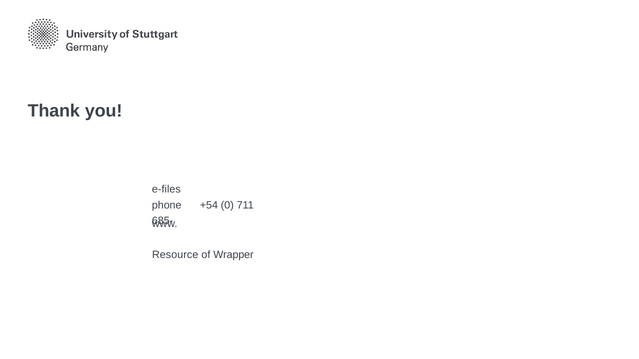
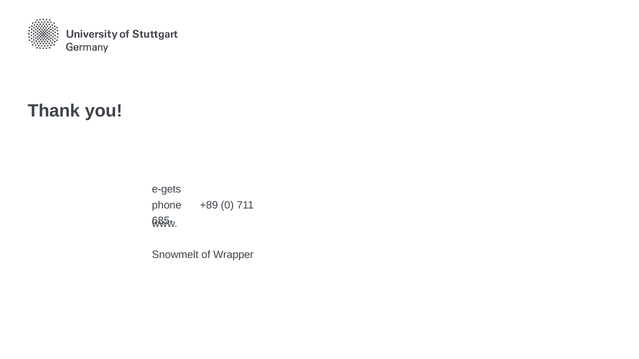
e-files: e-files -> e-gets (166, 189)
+54: +54 -> +89 (209, 206)
Resource: Resource -> Snowmelt (175, 255)
